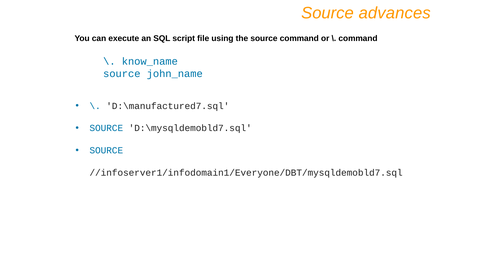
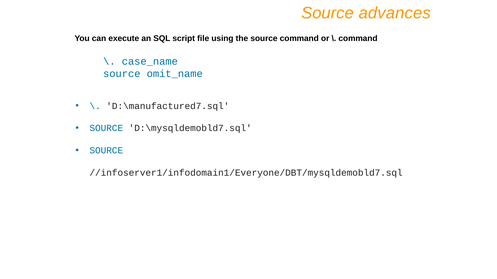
know_name: know_name -> case_name (150, 62)
john_name: john_name -> omit_name (175, 74)
